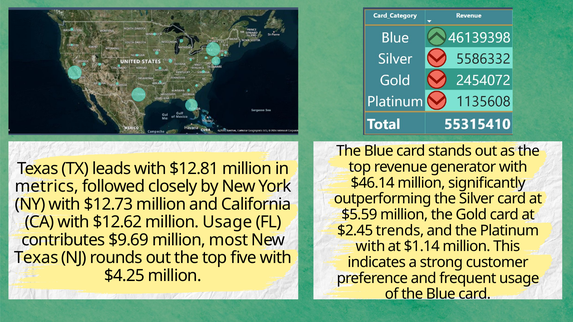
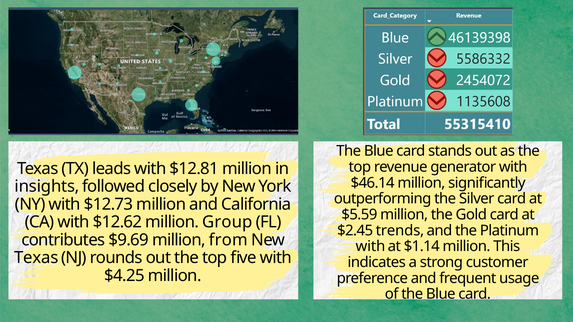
metrics: metrics -> insights (47, 187)
million Usage: Usage -> Group (227, 222)
most: most -> from (228, 240)
